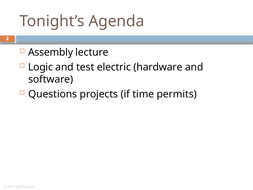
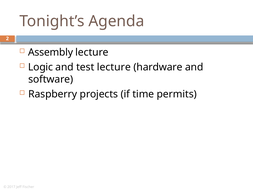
test electric: electric -> lecture (114, 67)
Questions: Questions -> Raspberry (53, 94)
